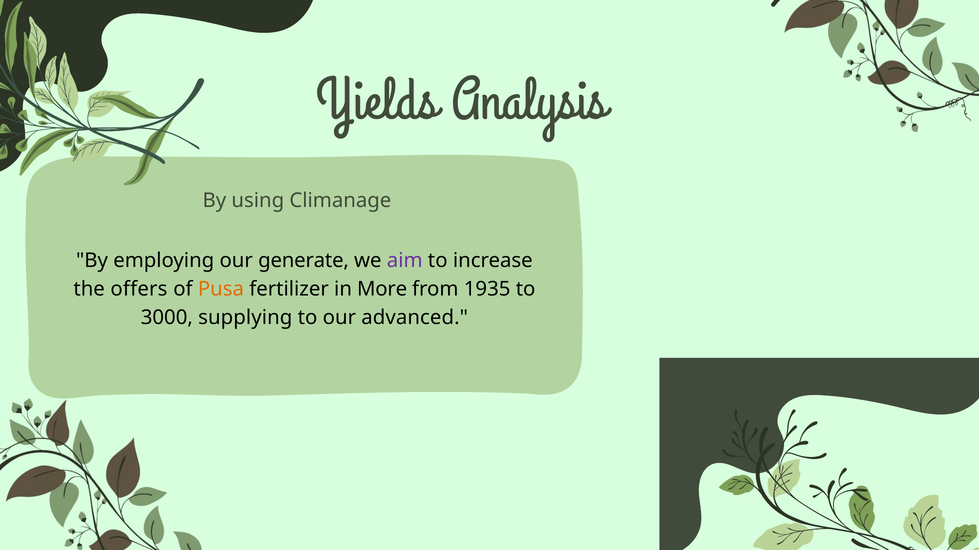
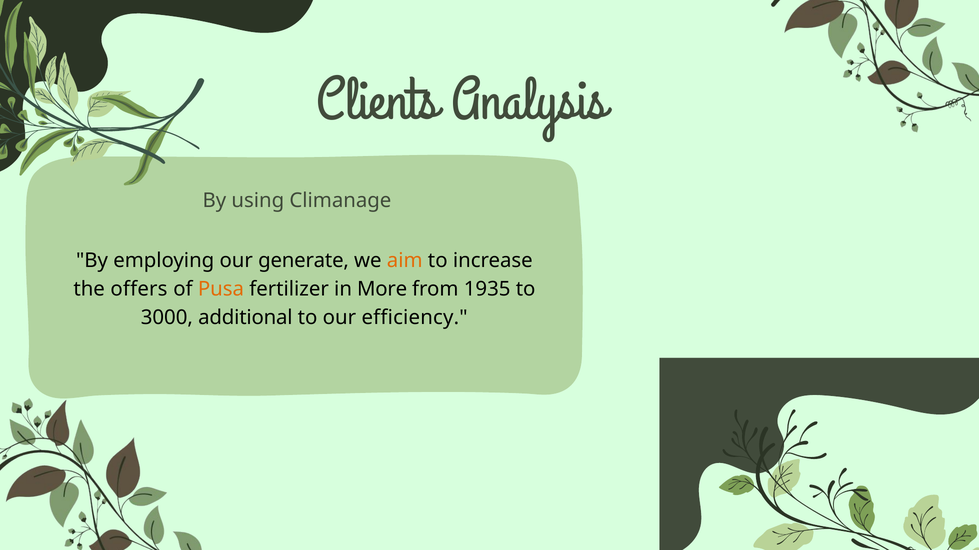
Yields: Yields -> Clients (377, 98)
aim colour: purple -> orange (405, 261)
supplying: supplying -> additional (245, 318)
advanced: advanced -> efficiency (415, 318)
